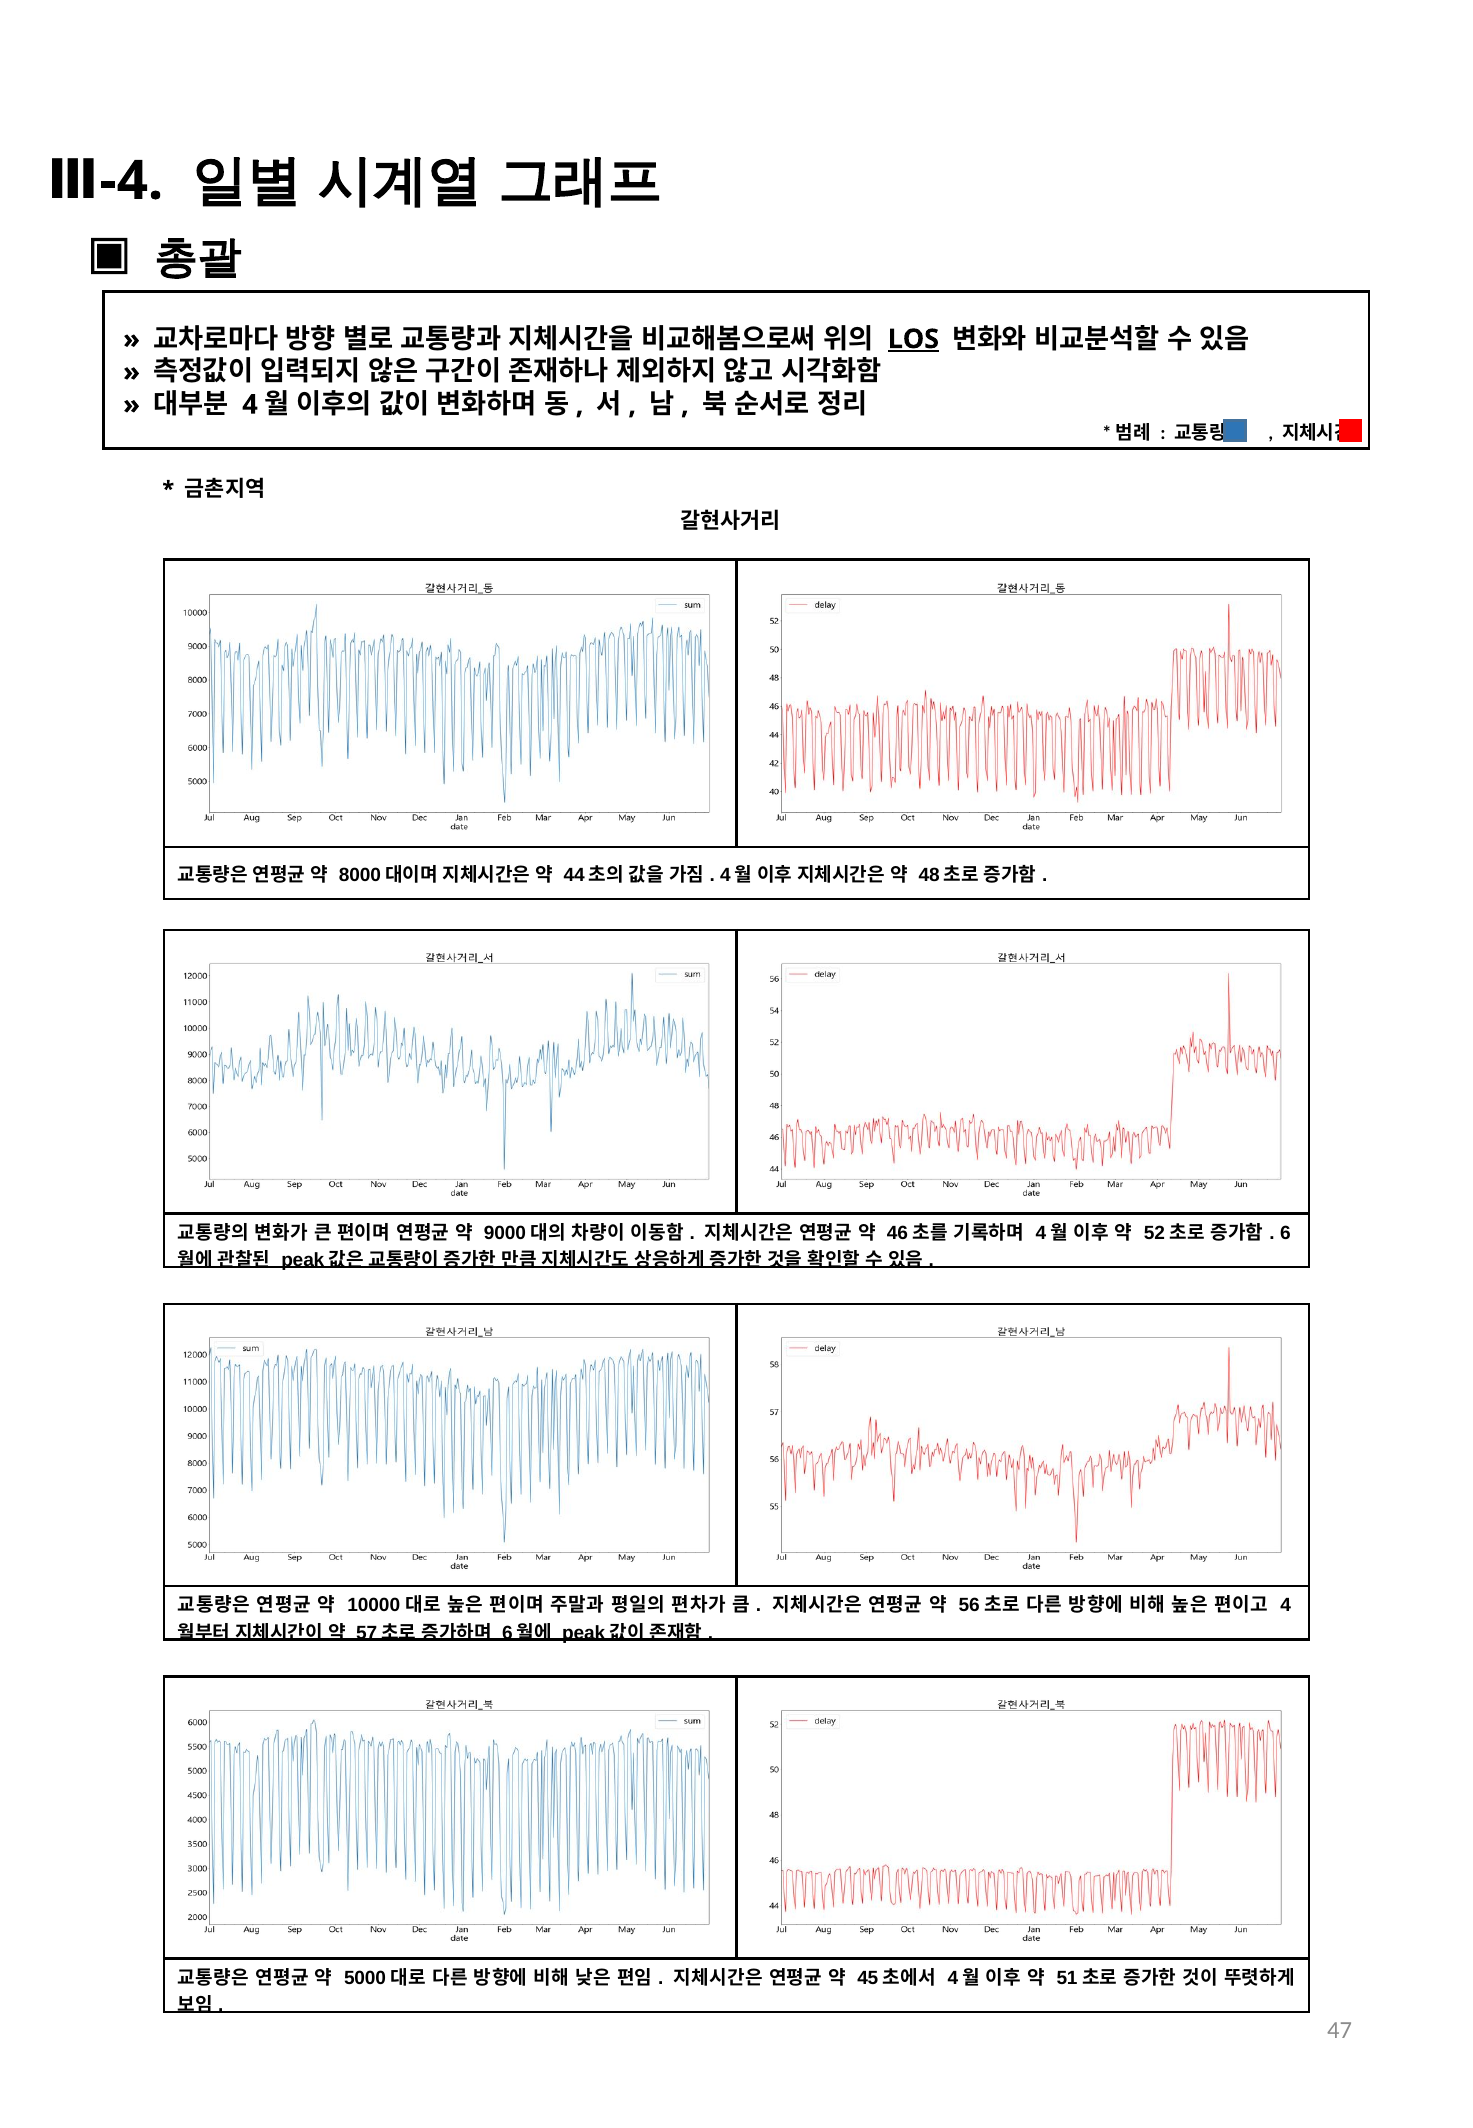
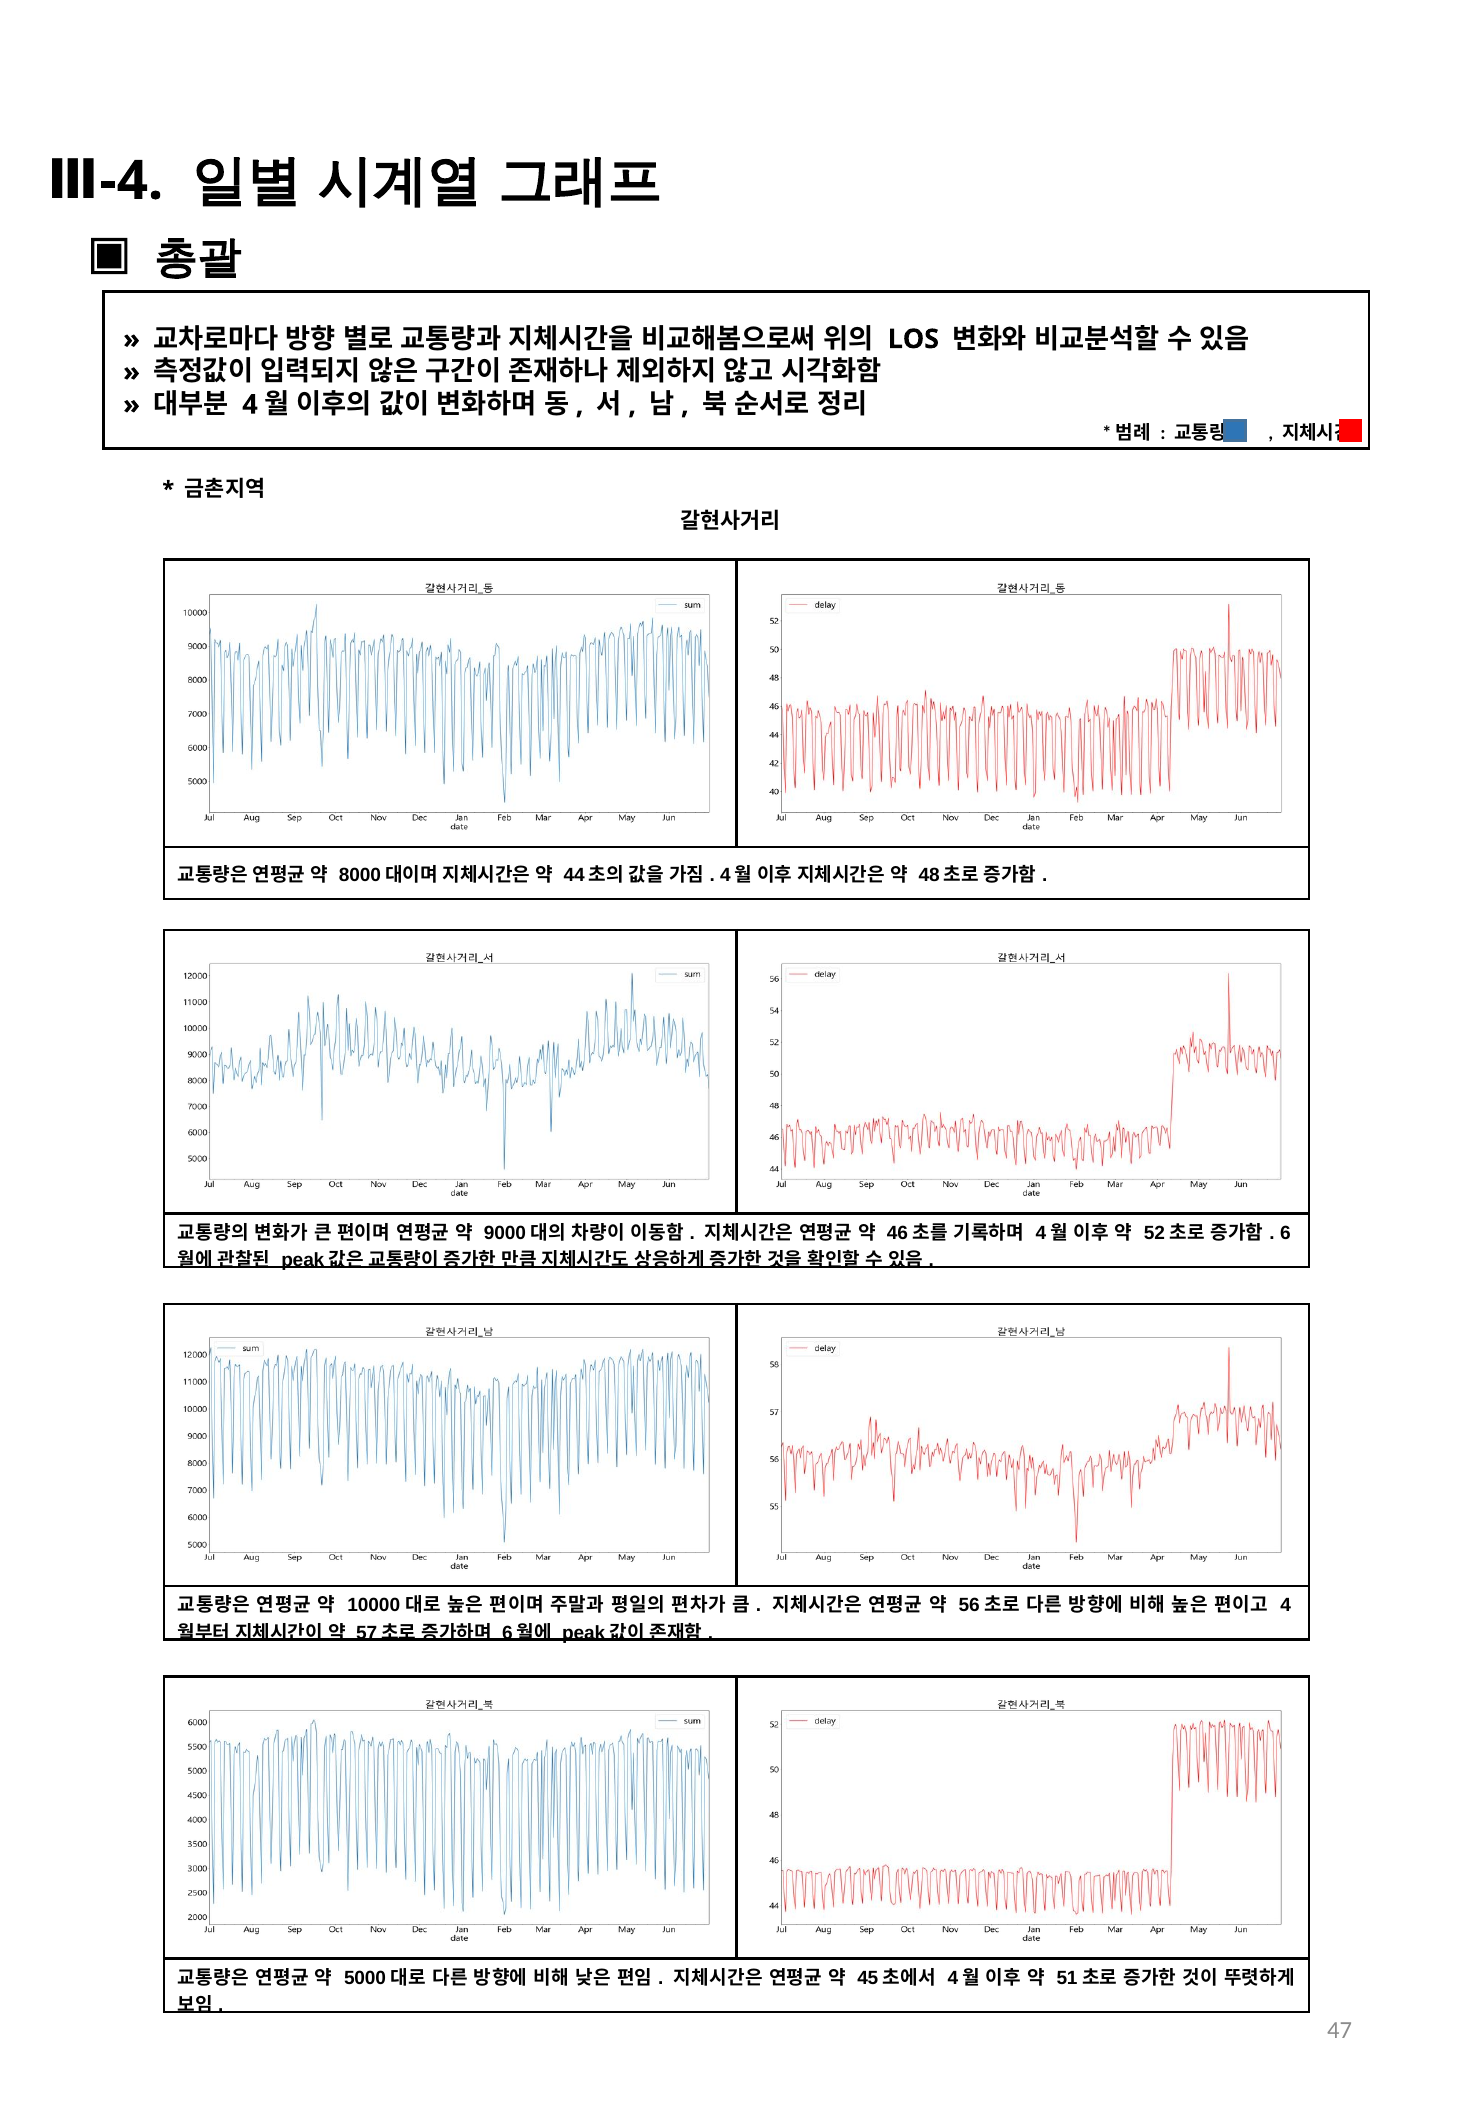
LOS underline: present -> none (913, 339)
